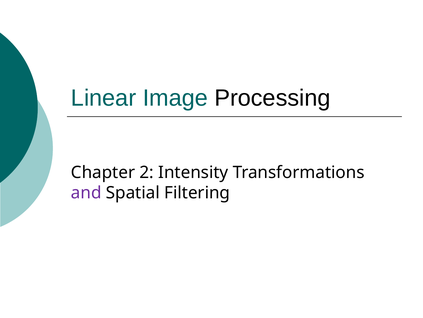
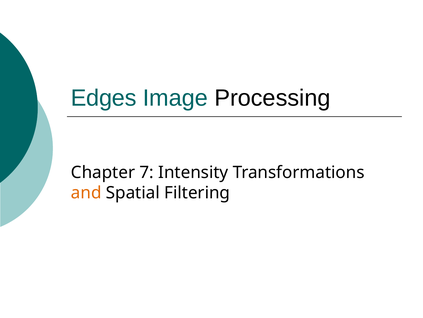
Linear: Linear -> Edges (104, 98)
2: 2 -> 7 (147, 172)
and colour: purple -> orange (86, 193)
